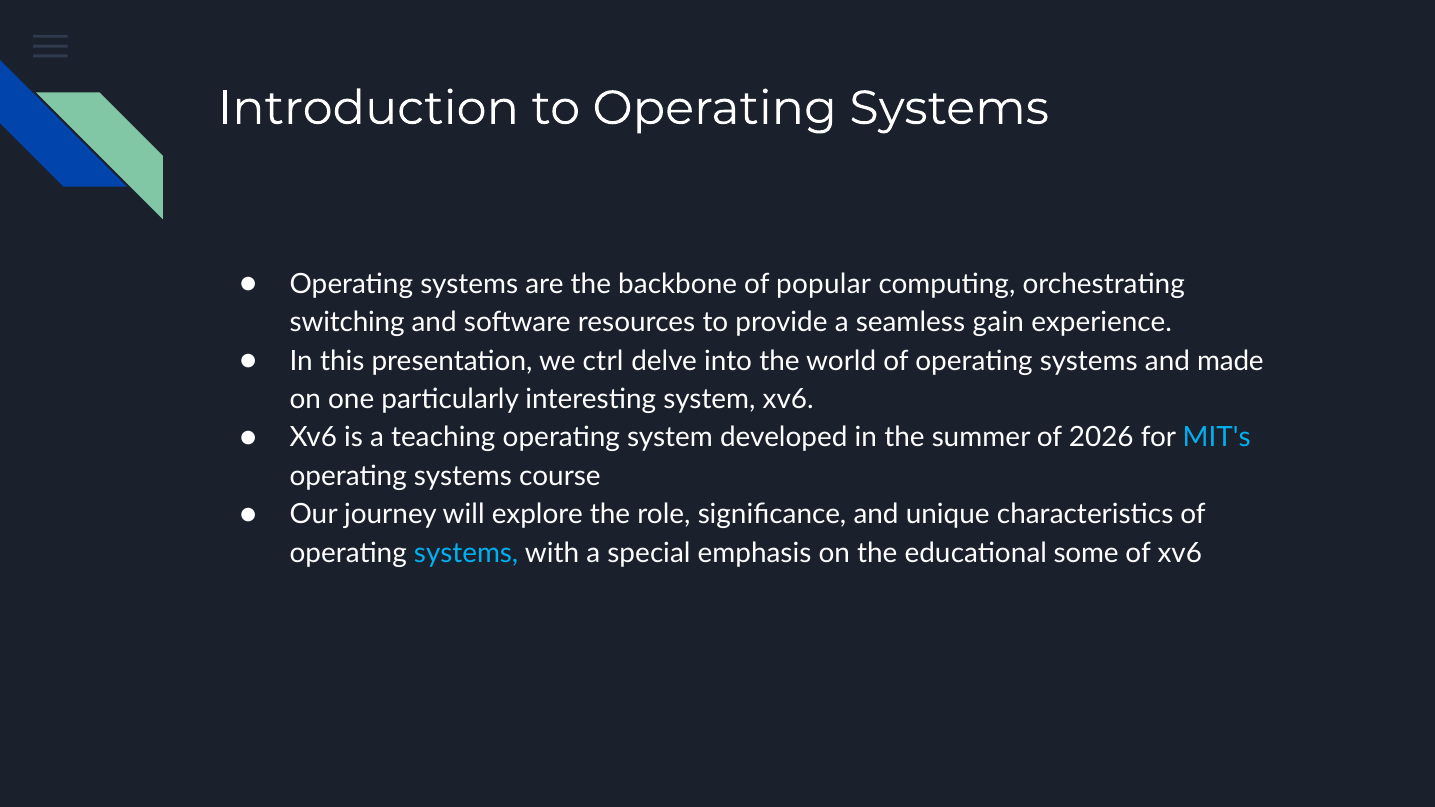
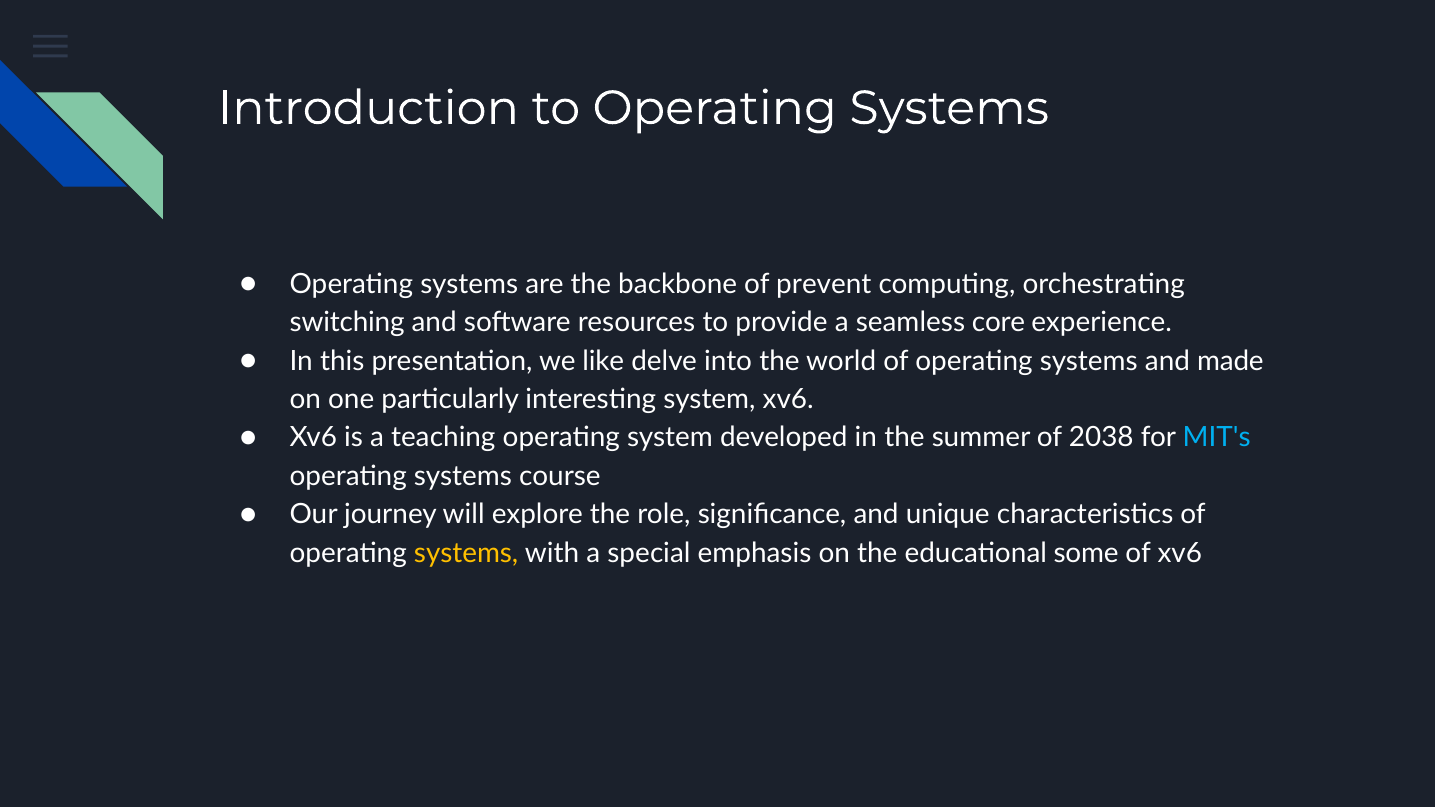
popular: popular -> prevent (824, 284)
gain: gain -> core (999, 322)
ctrl: ctrl -> like (603, 361)
2026: 2026 -> 2038 (1101, 438)
systems colour: light blue -> yellow (466, 553)
